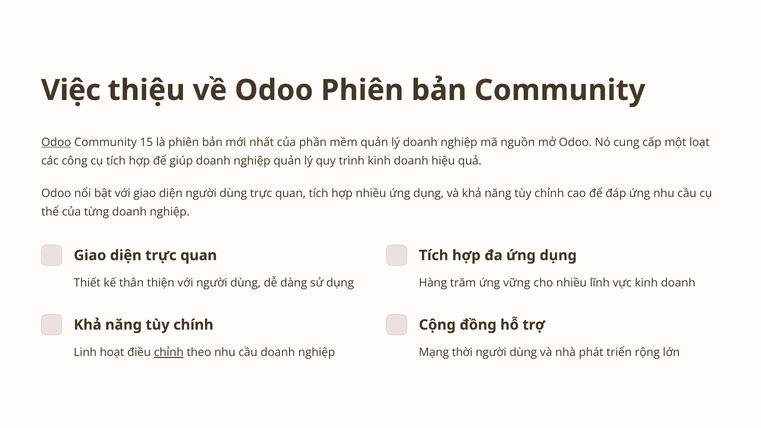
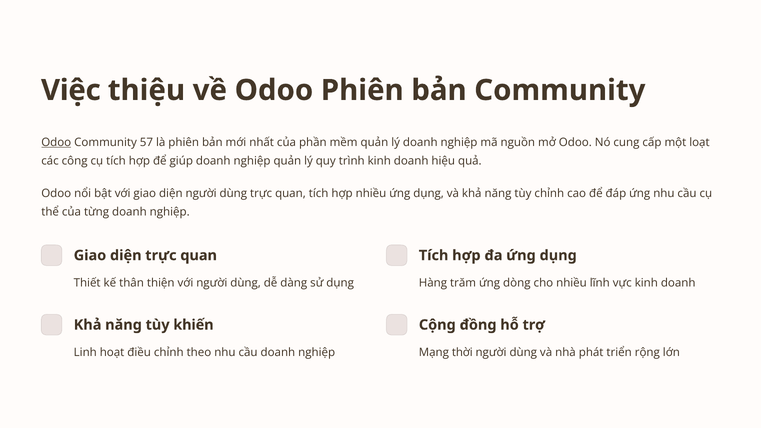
15: 15 -> 57 (146, 142)
vững: vững -> dòng (517, 283)
chính: chính -> khiến (193, 325)
chỉnh underline: present -> none (169, 353)
